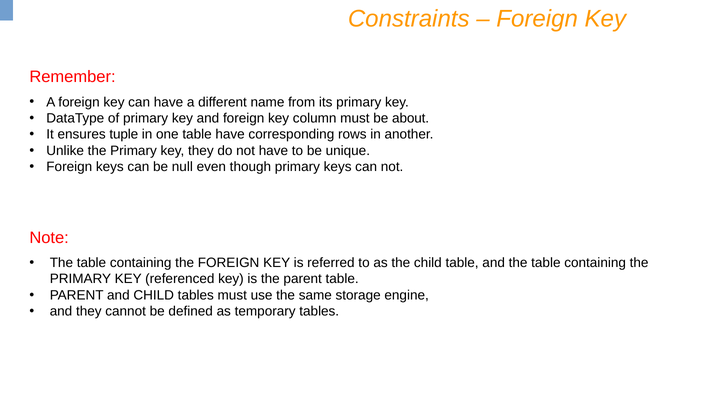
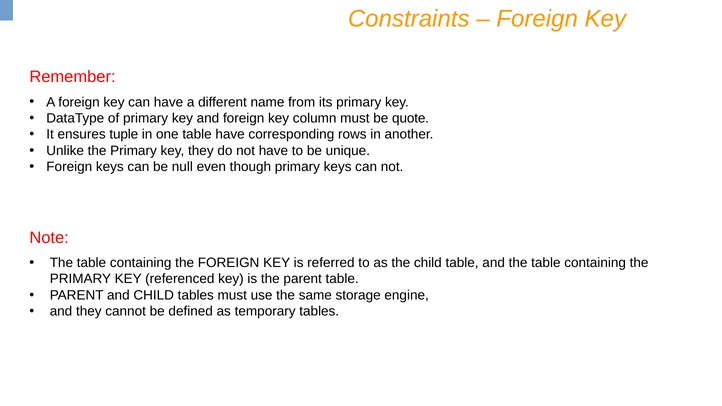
about: about -> quote (411, 118)
